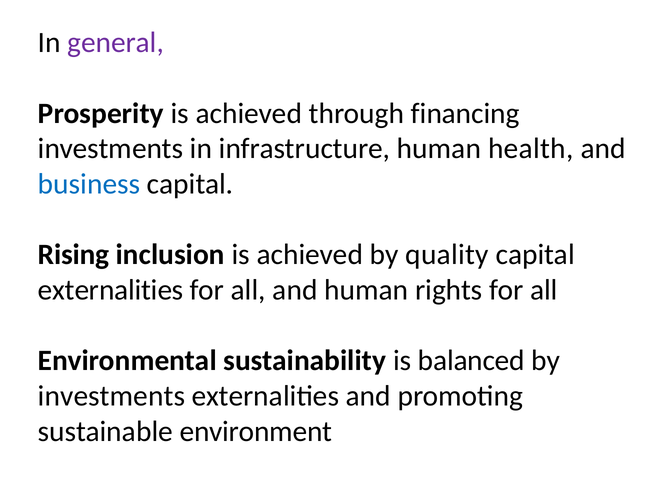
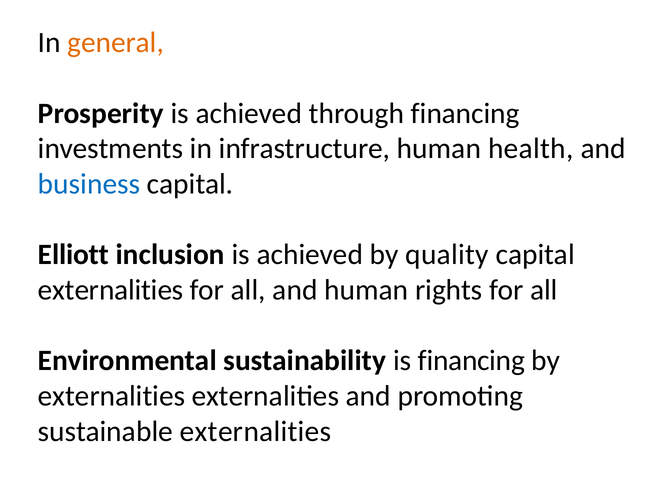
general colour: purple -> orange (116, 43)
Rising: Rising -> Elliott (73, 255)
is balanced: balanced -> financing (471, 361)
investments: investments -> externalities (112, 396)
sustainable environment: environment -> externalities (256, 432)
